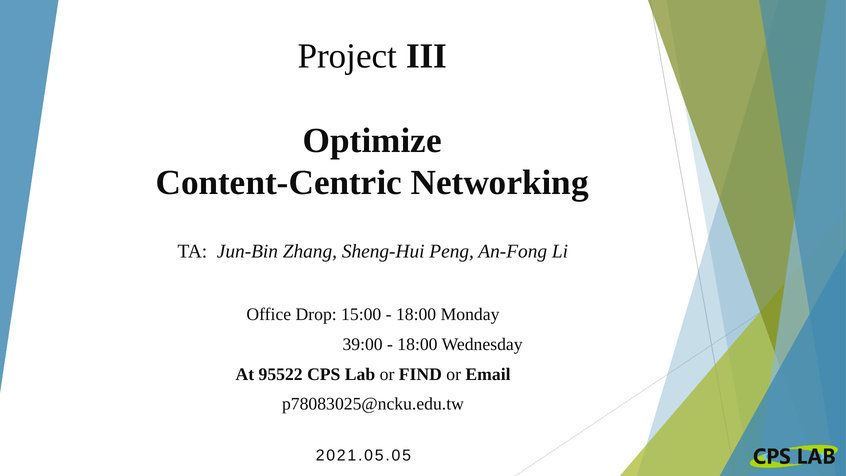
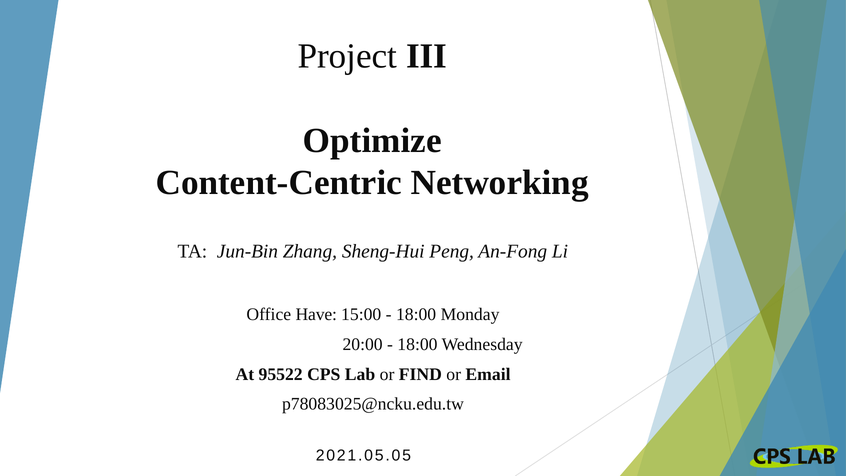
Drop: Drop -> Have (316, 314)
39:00: 39:00 -> 20:00 (363, 344)
